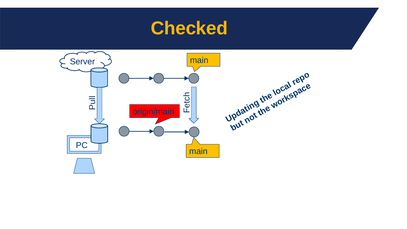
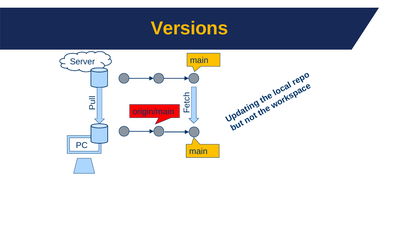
Checked: Checked -> Versions (189, 28)
